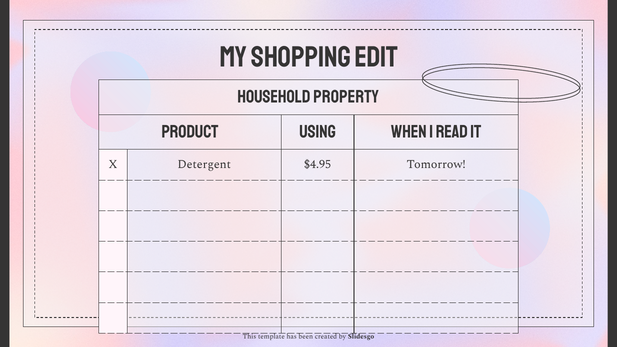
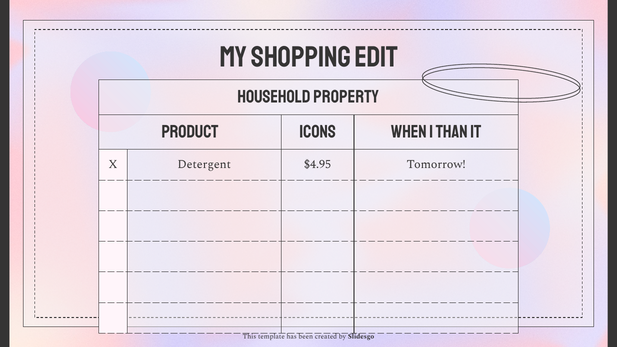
USING: USING -> ICONS (318, 132)
read: read -> than (452, 132)
